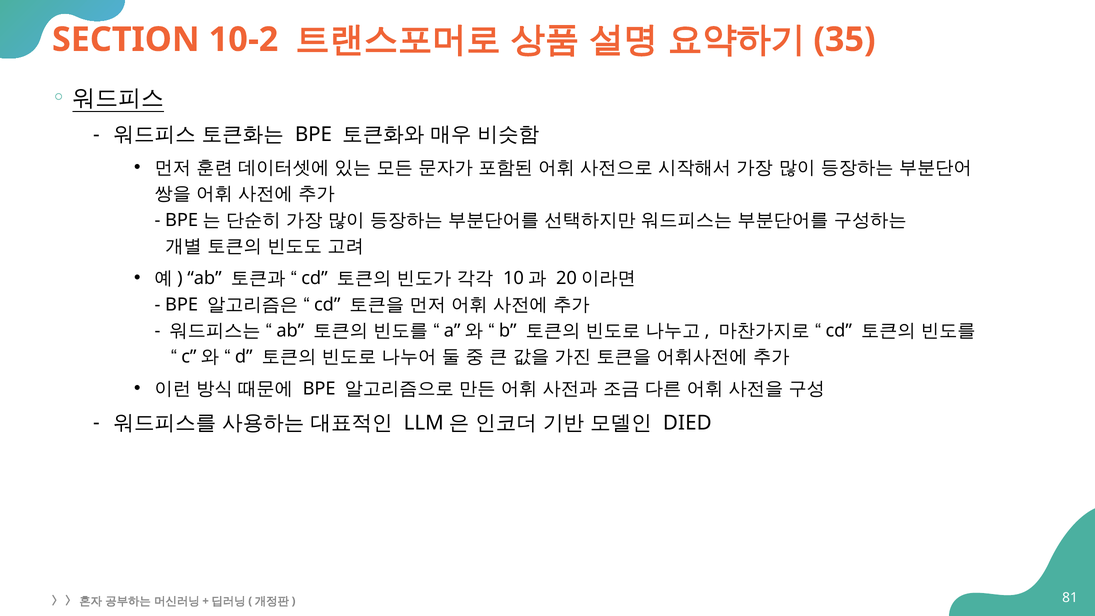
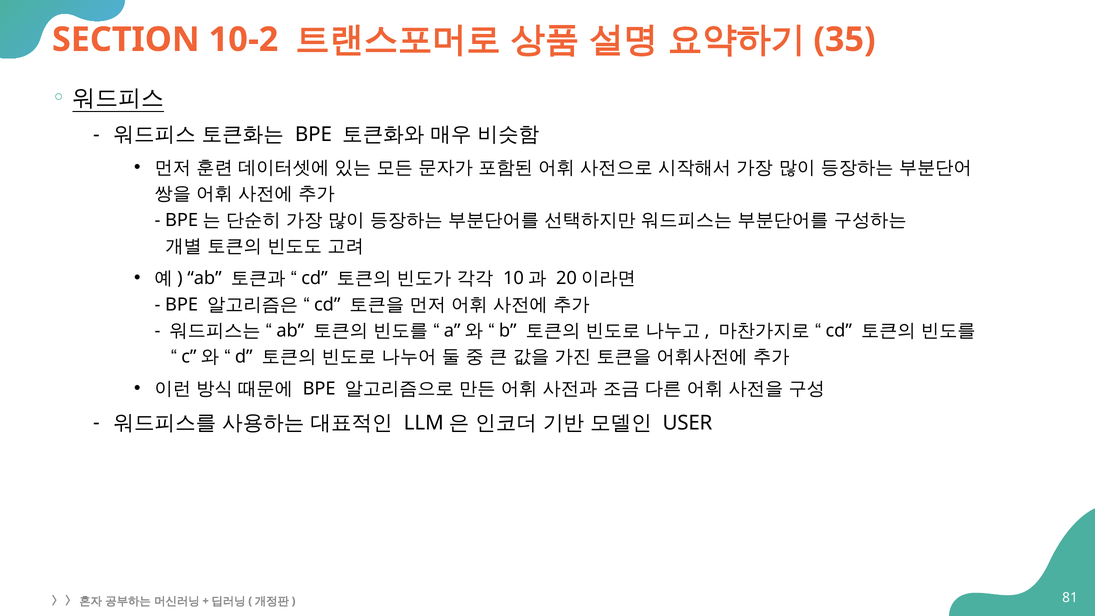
DIED: DIED -> USER (687, 423)
